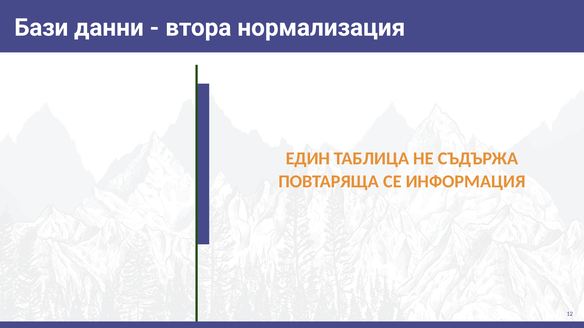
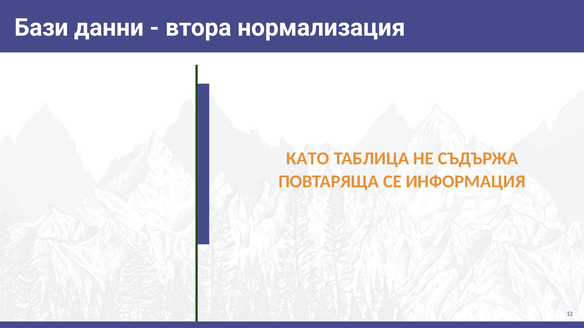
ЕДИН: ЕДИН -> КАТО (308, 159)
